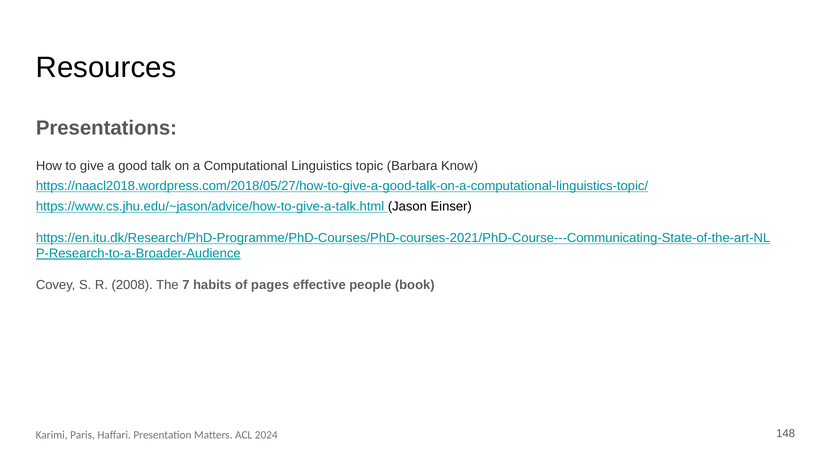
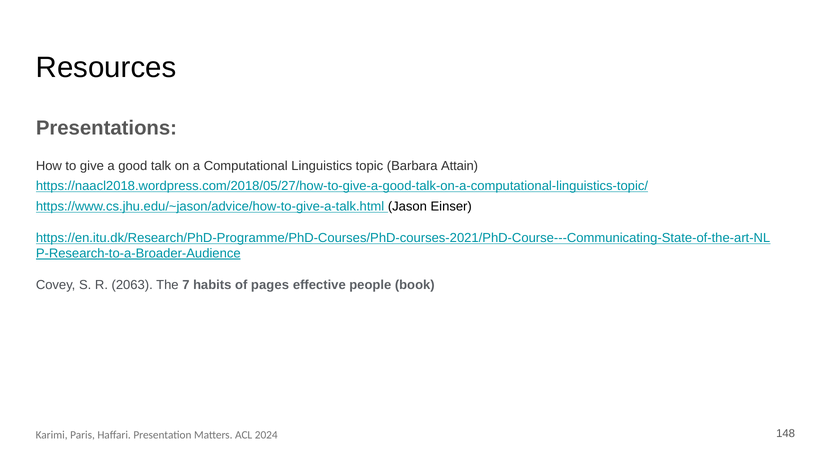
Know: Know -> Attain (460, 166)
2008: 2008 -> 2063 (132, 285)
